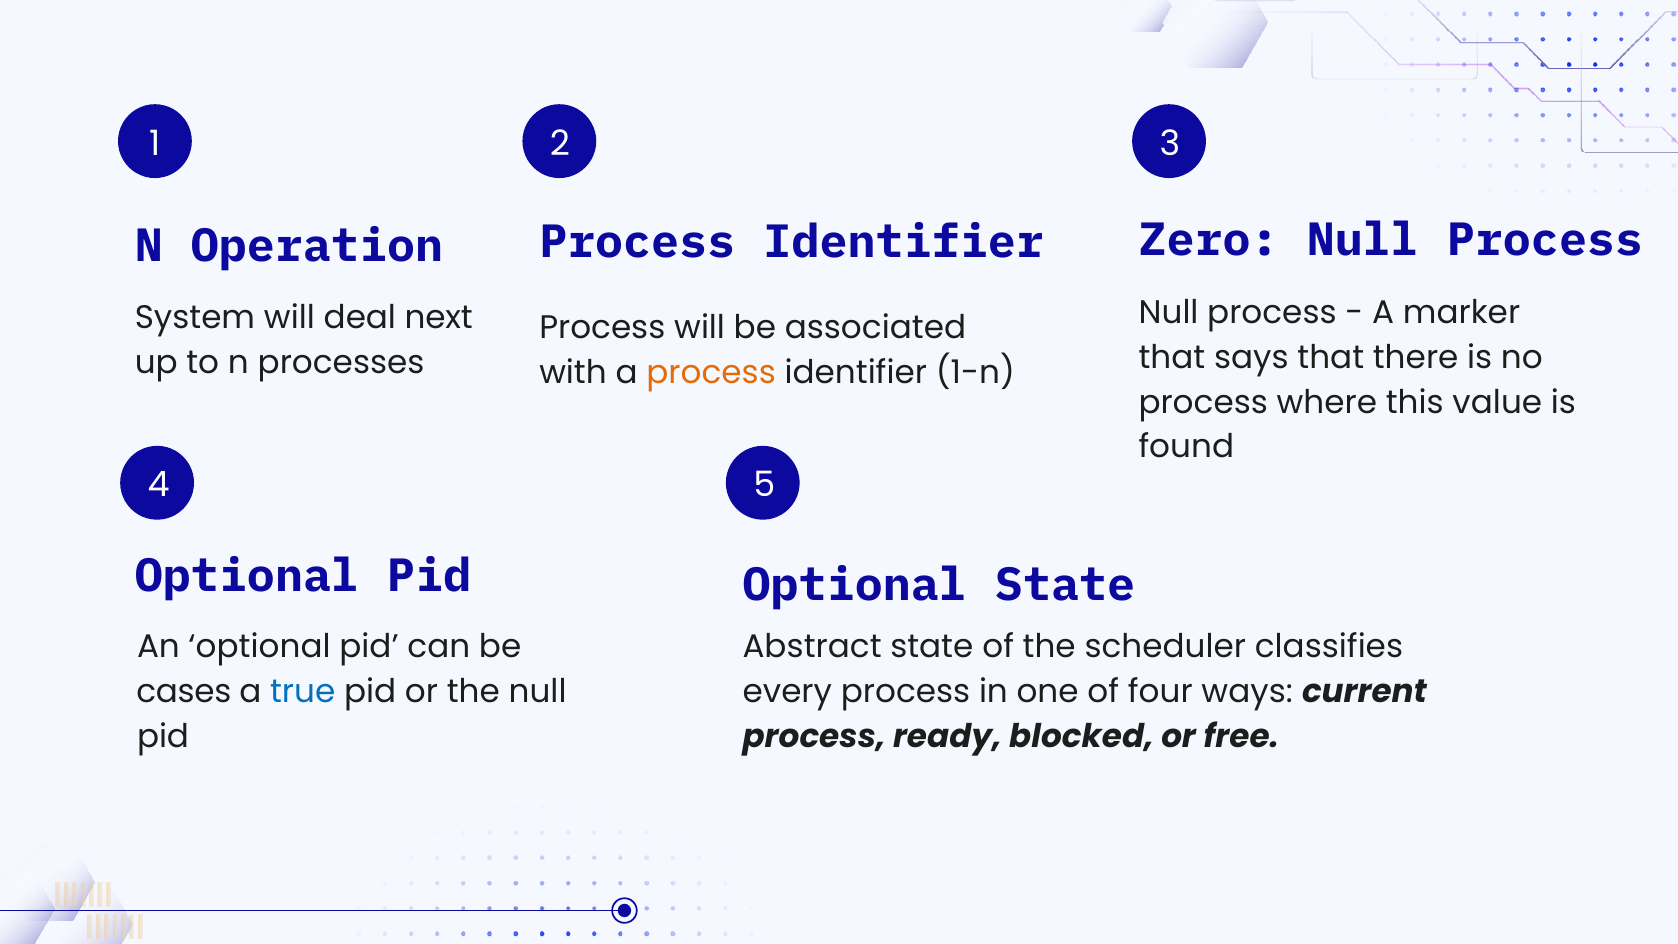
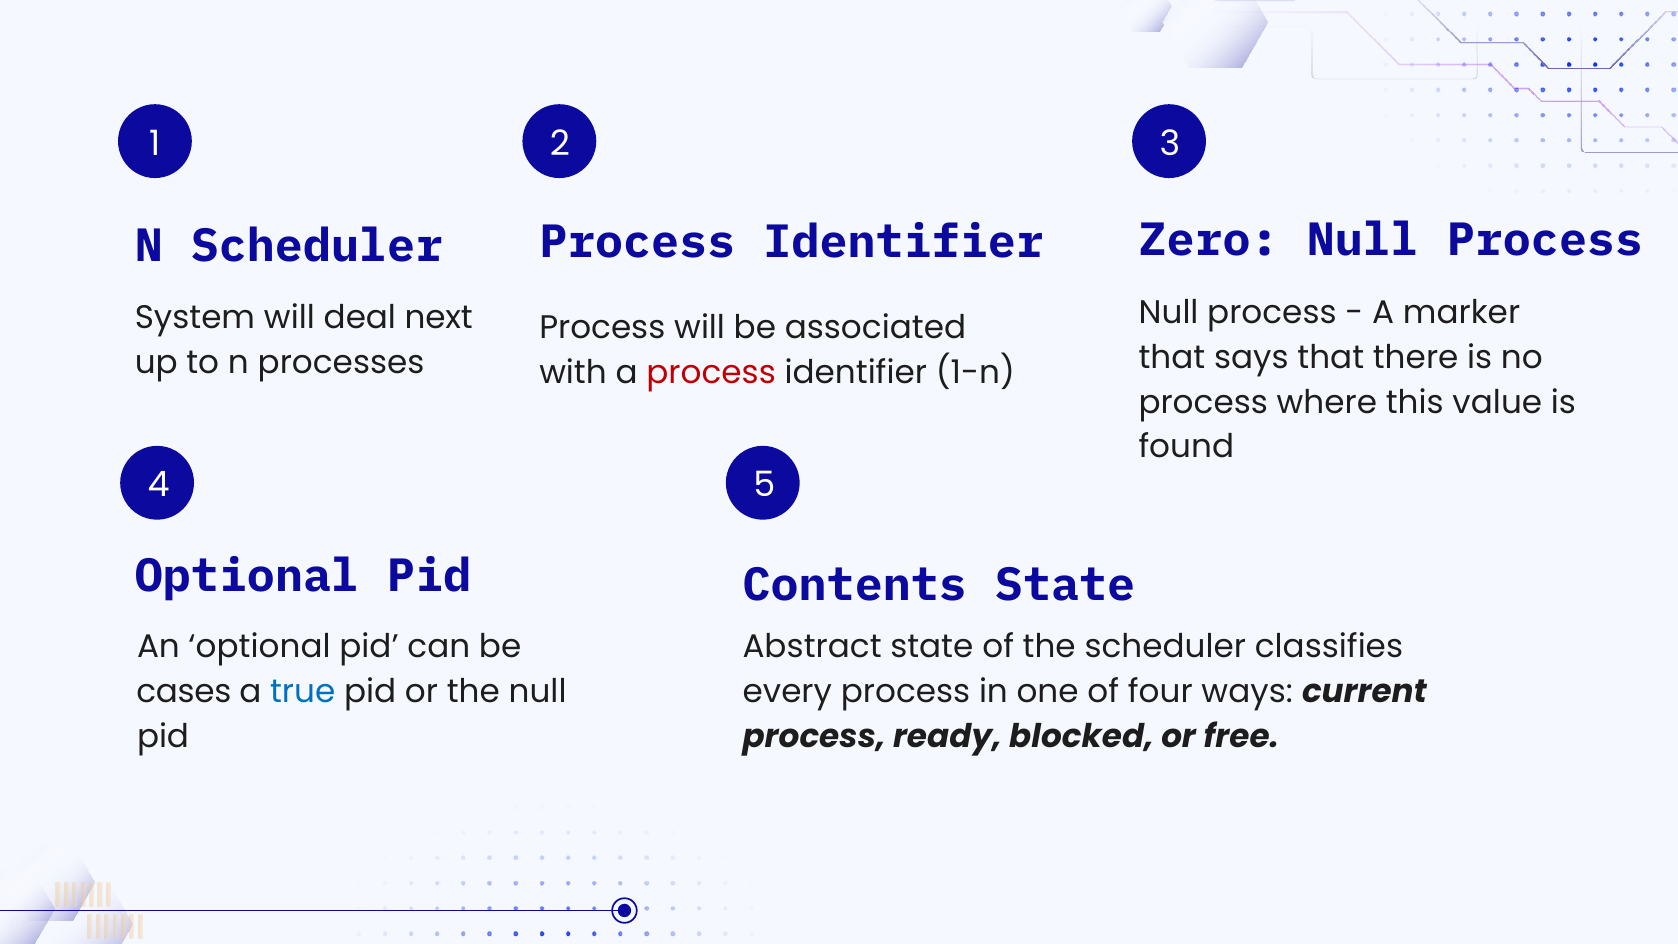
N Operation: Operation -> Scheduler (317, 246)
process colour: orange -> red (711, 373)
Optional: Optional -> Contents (855, 585)
